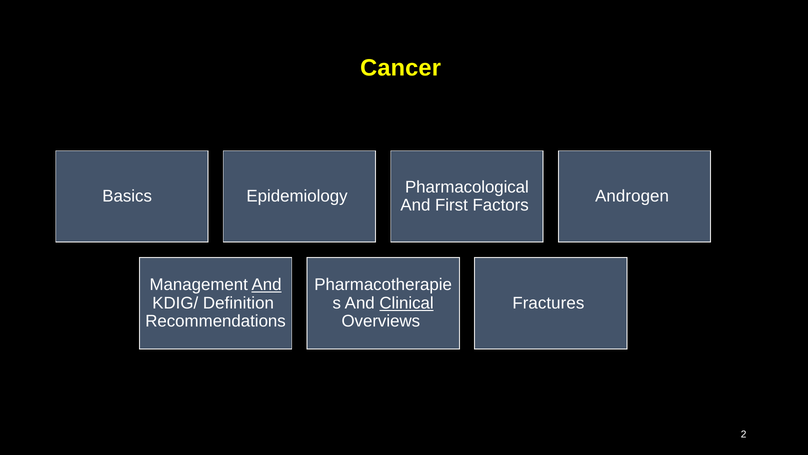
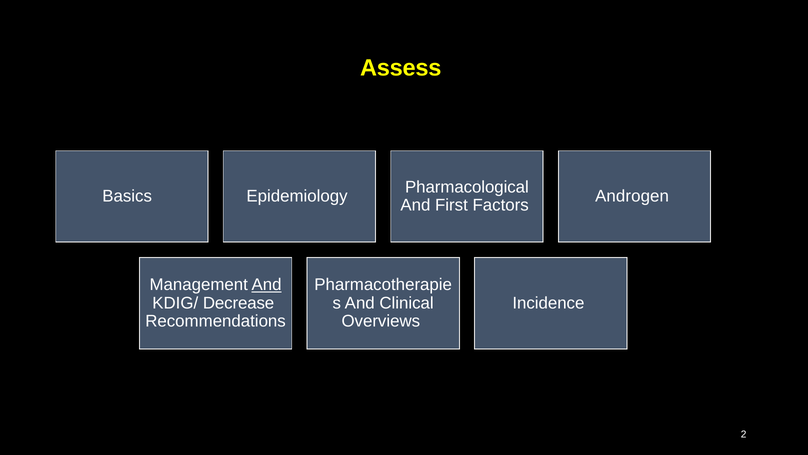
Cancer: Cancer -> Assess (401, 68)
Definition: Definition -> Decrease (239, 303)
Clinical underline: present -> none (407, 303)
Fractures: Fractures -> Incidence (548, 303)
